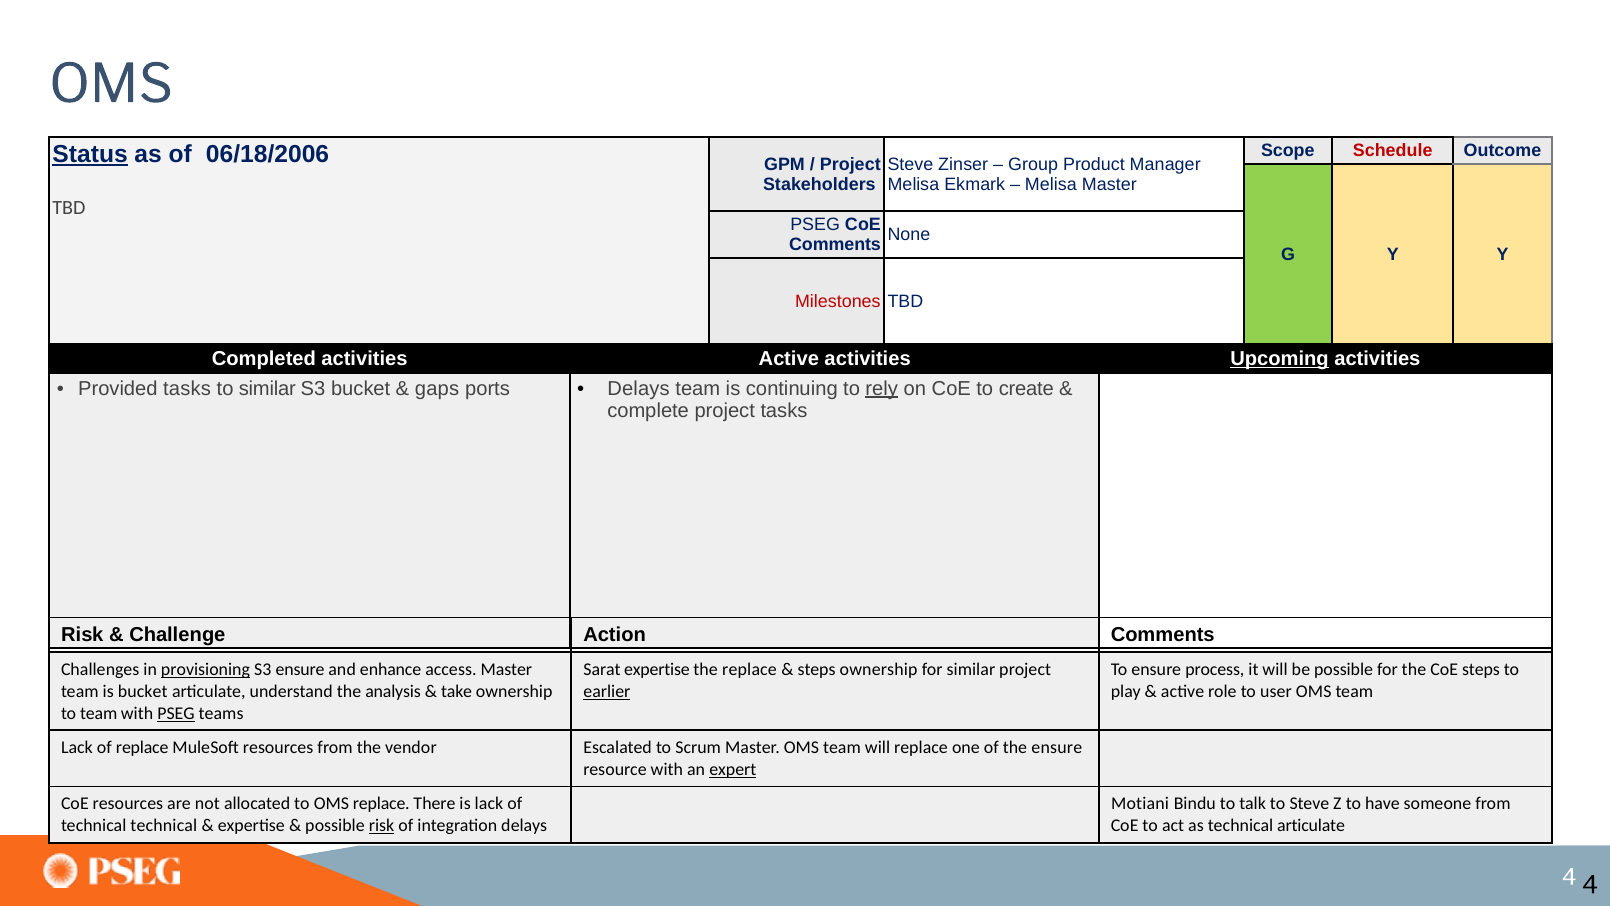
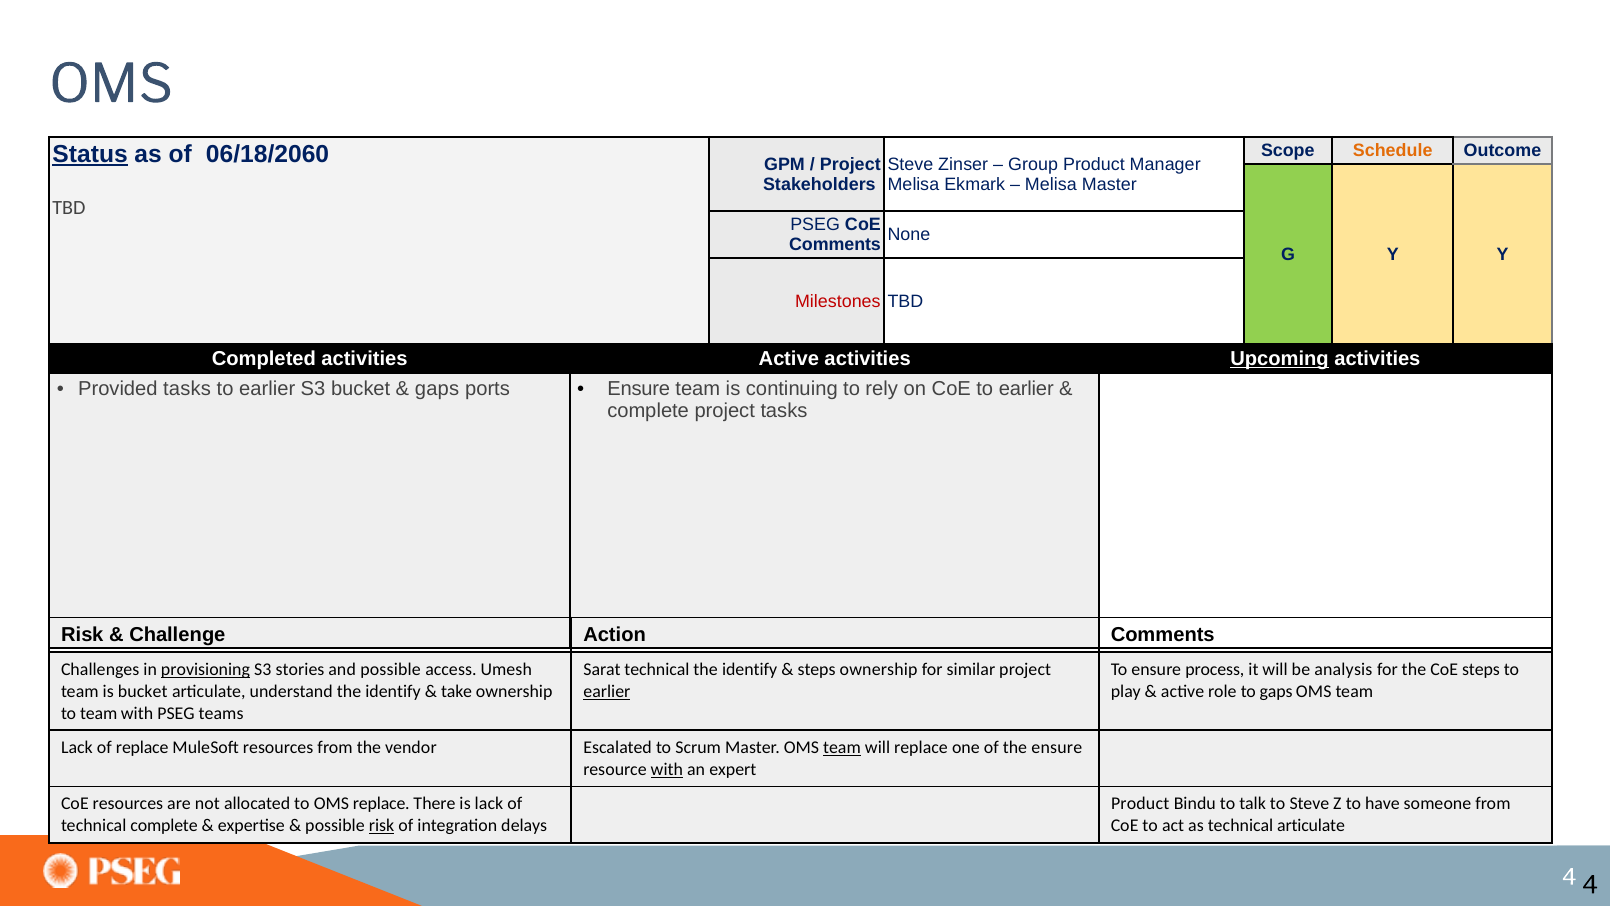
Schedule colour: red -> orange (1393, 151)
06/18/2006: 06/18/2006 -> 06/18/2060 (268, 154)
similar: similar -> earlier (267, 388)
Delays: Delays -> Ensure (639, 388)
rely underline: present -> none (882, 388)
CoE to create: create -> earlier (1026, 388)
S3 ensure: ensure -> stories (300, 669)
and enhance: enhance -> possible (391, 669)
access Master: Master -> Umesh (506, 669)
Sarat expertise: expertise -> technical (657, 669)
replace: replace -> identify (750, 669)
be possible: possible -> analysis (1343, 669)
understand the analysis: analysis -> identify (393, 691)
to user: user -> gaps (1276, 691)
PSEG underline: present -> none (176, 713)
team underline: none -> present (842, 747)
with underline: none -> present (667, 769)
expert underline: present -> none (733, 769)
Motiani: Motiani -> Product (1140, 803)
technical technical: technical -> complete (164, 825)
